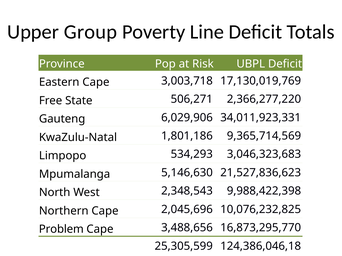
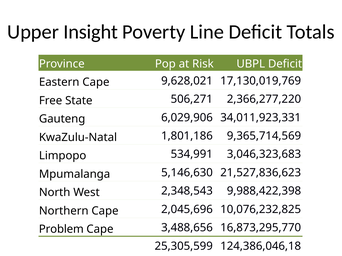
Group: Group -> Insight (91, 32)
3,003,718: 3,003,718 -> 9,628,021 (187, 81)
534,293: 534,293 -> 534,991 (192, 155)
